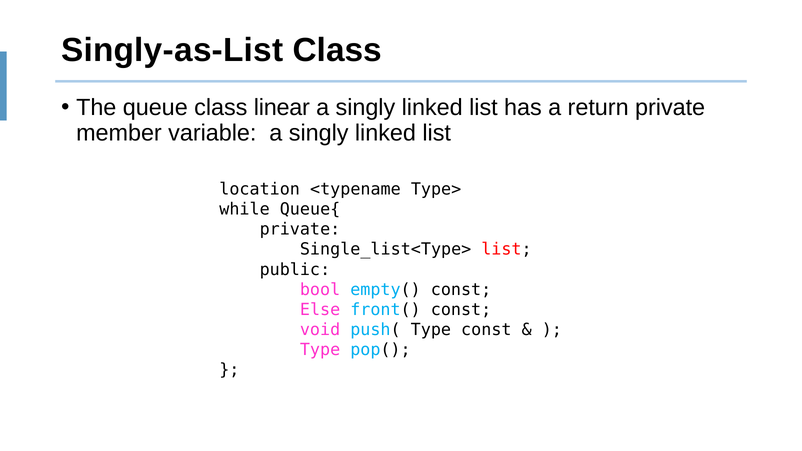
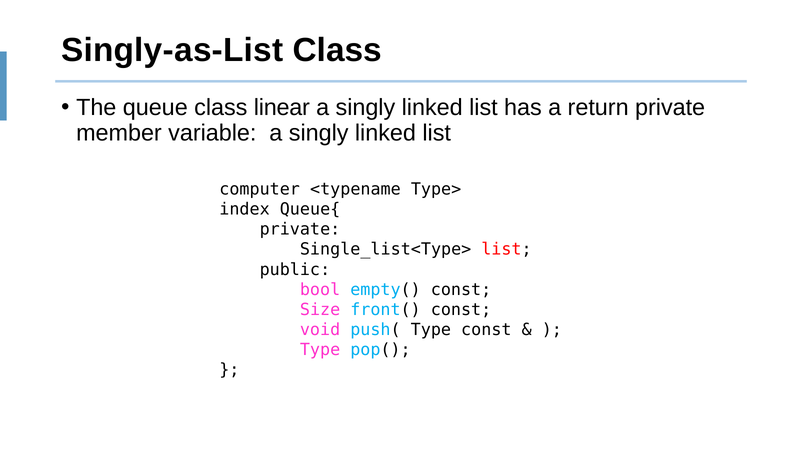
location: location -> computer (260, 189)
while: while -> index (245, 209)
Else: Else -> Size (320, 310)
